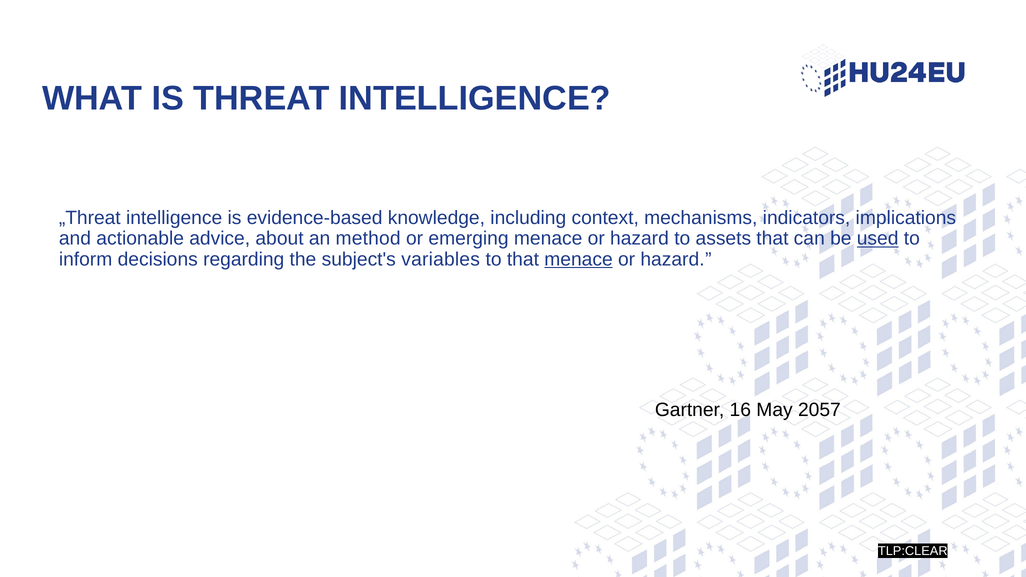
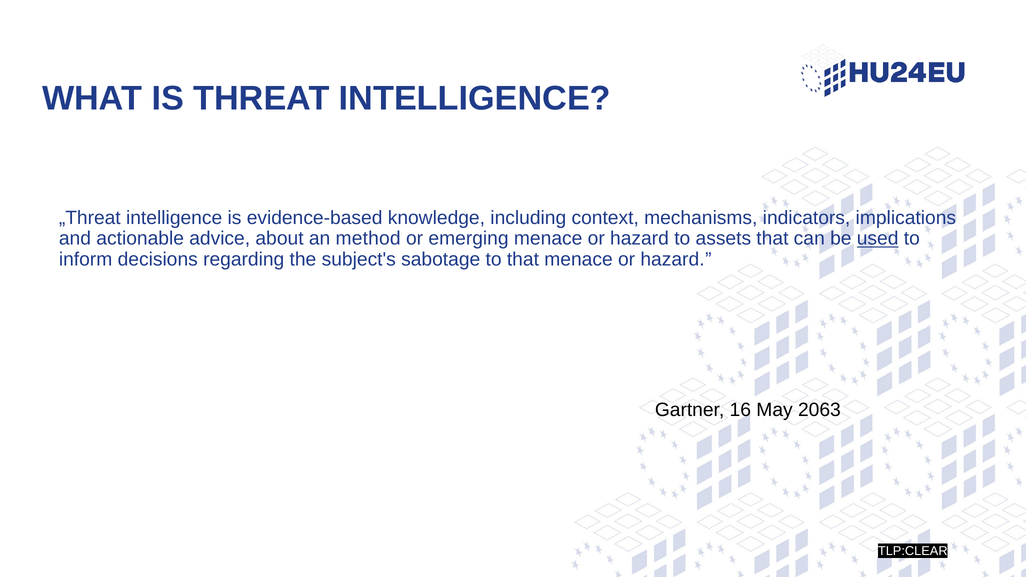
variables: variables -> sabotage (441, 259)
menace underline: present -> none (579, 259)
2057: 2057 -> 2063 (819, 410)
